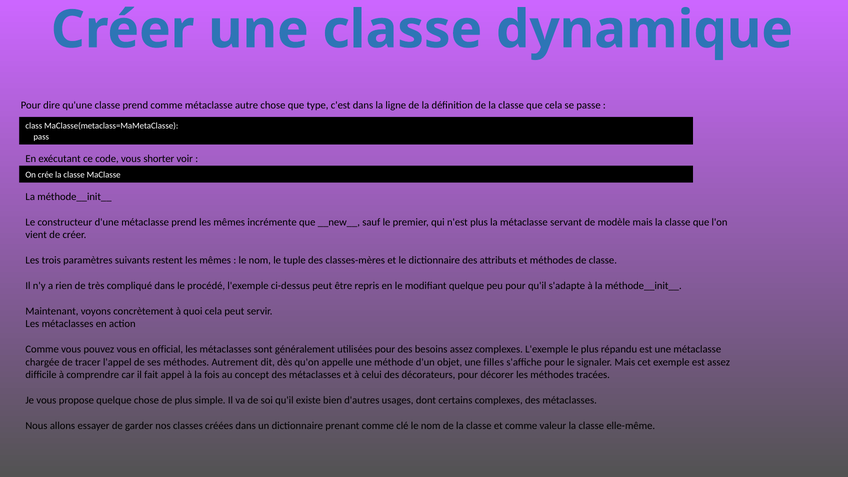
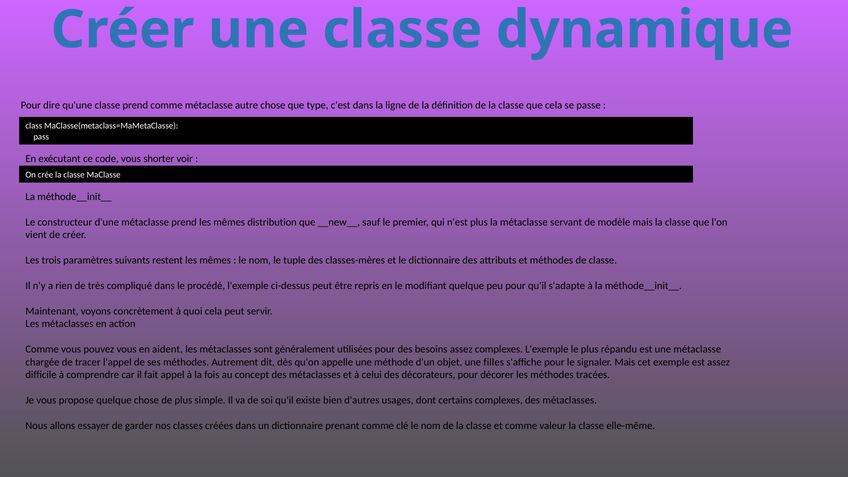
incrémente: incrémente -> distribution (272, 222)
official: official -> aident (168, 349)
